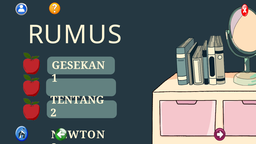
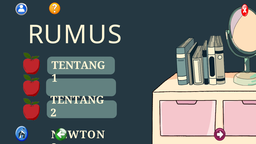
GESEKAN: GESEKAN -> TENTANG (78, 65)
